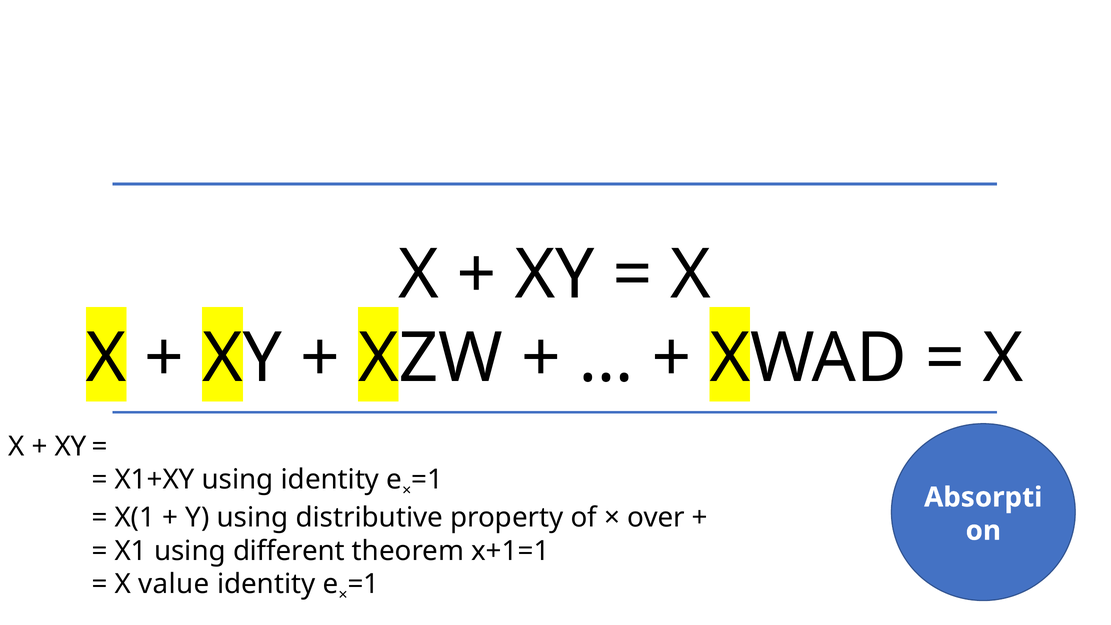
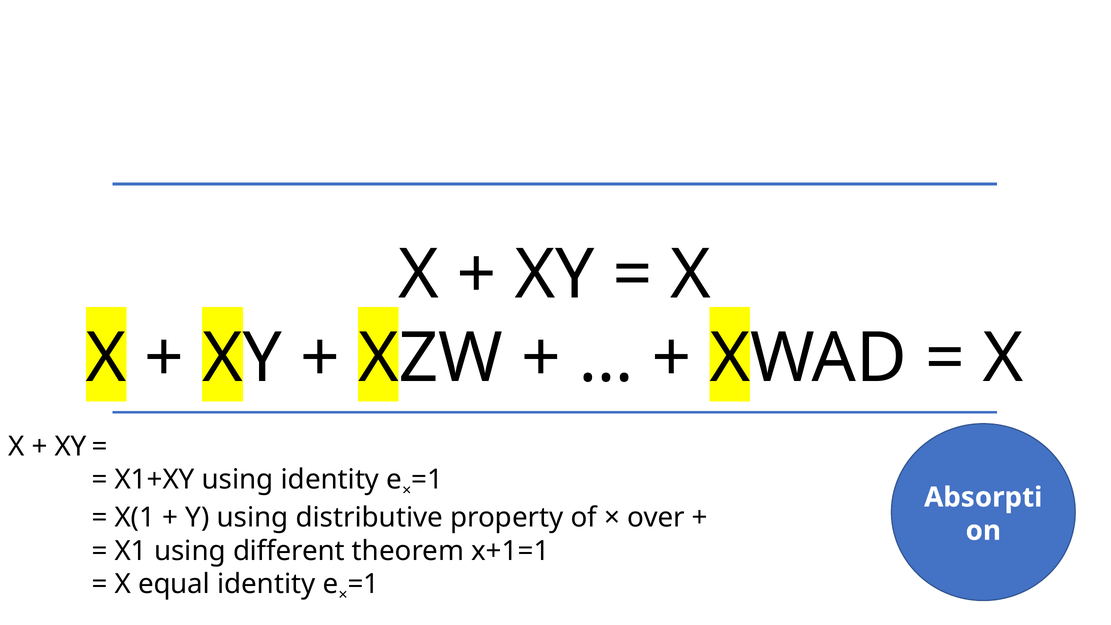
value: value -> equal (174, 584)
